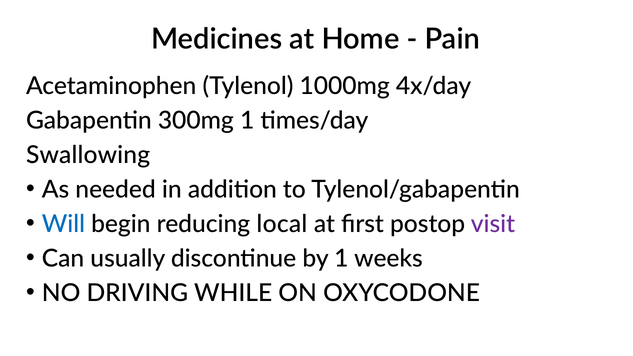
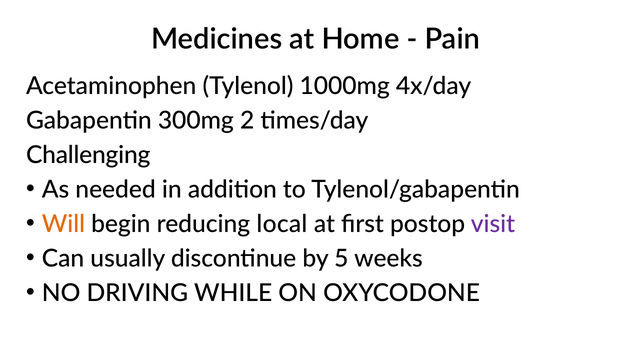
300mg 1: 1 -> 2 (247, 121)
Swallowing: Swallowing -> Challenging (88, 155)
Will colour: blue -> orange (63, 224)
by 1: 1 -> 5 (341, 259)
